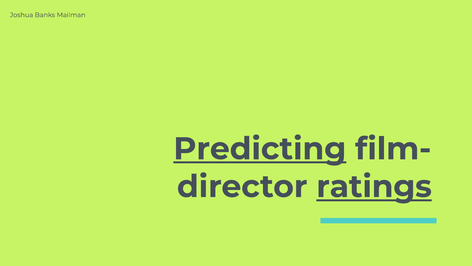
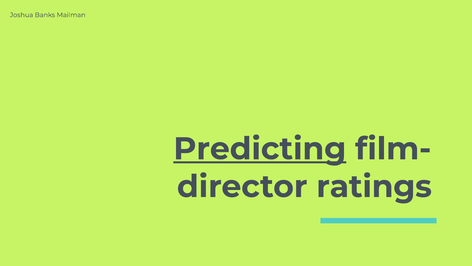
ratings underline: present -> none (374, 186)
